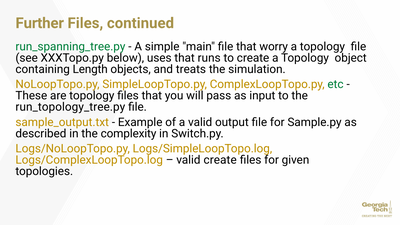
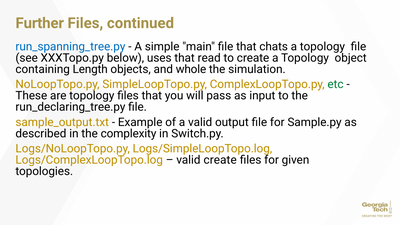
run_spanning_tree.py colour: green -> blue (70, 47)
worry: worry -> chats (274, 47)
runs: runs -> read (209, 58)
treats: treats -> whole (191, 69)
run_topology_tree.py: run_topology_tree.py -> run_declaring_tree.py (70, 107)
